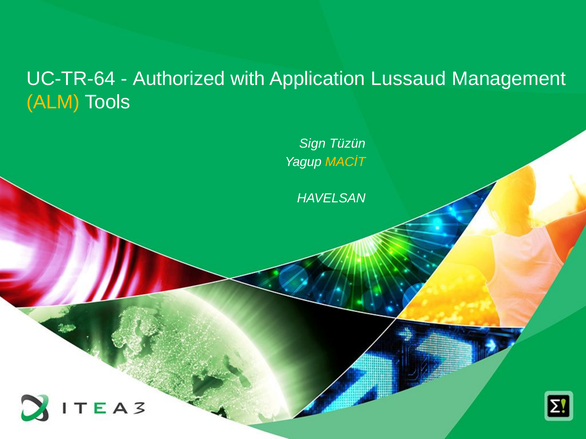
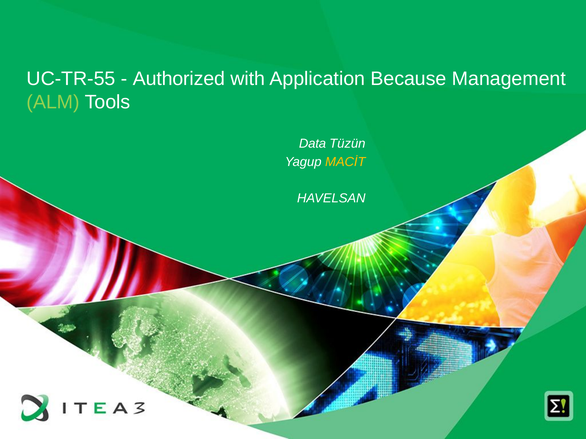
UC-TR-64: UC-TR-64 -> UC-TR-55 (71, 79)
Lussaud: Lussaud -> Because (408, 79)
ALM colour: yellow -> light green (53, 102)
Sign: Sign -> Data (313, 144)
